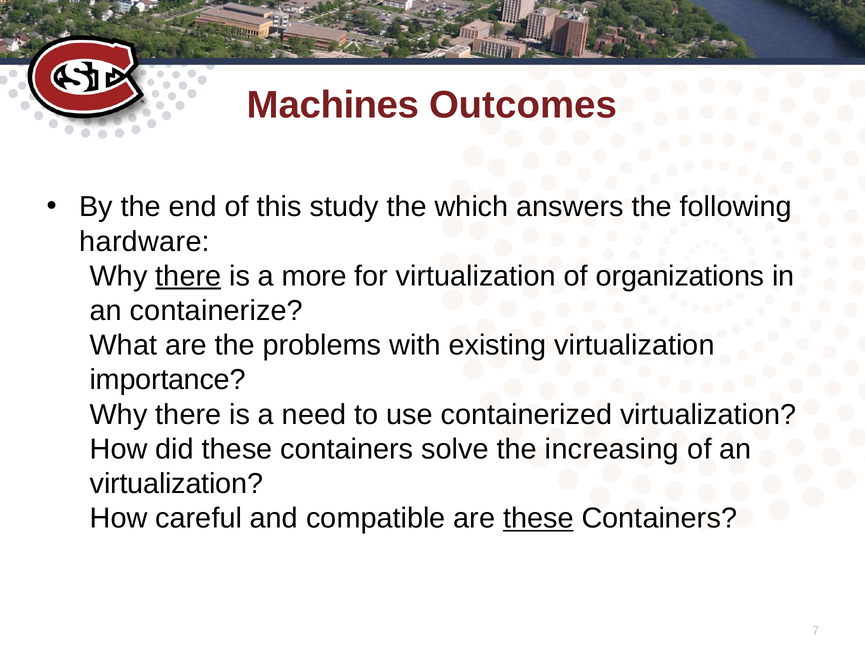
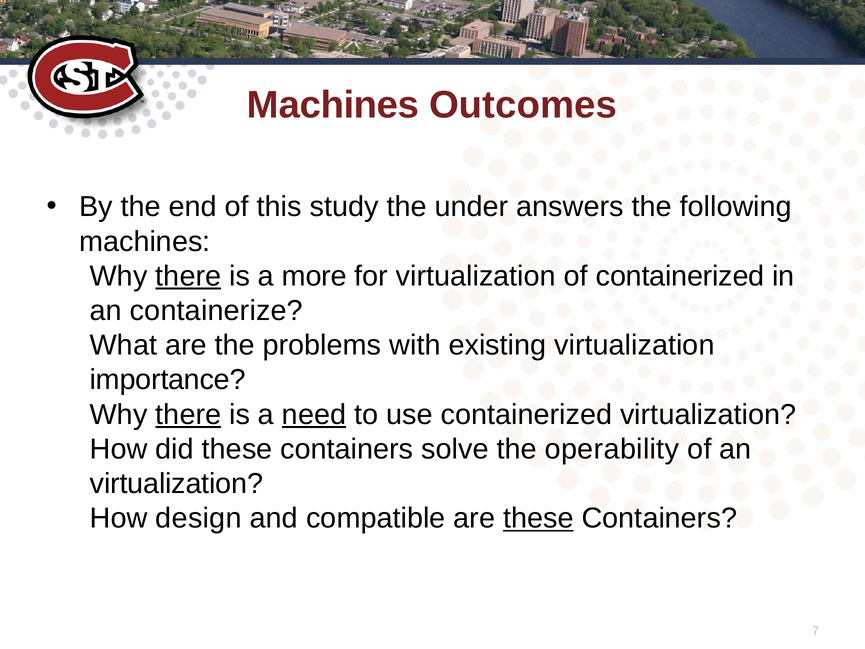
which: which -> under (472, 207)
hardware: hardware -> machines (145, 241)
of organizations: organizations -> containerized (680, 276)
there underline: none -> present (188, 414)
need underline: none -> present (314, 414)
increasing: increasing -> operability (612, 449)
careful: careful -> design (199, 518)
